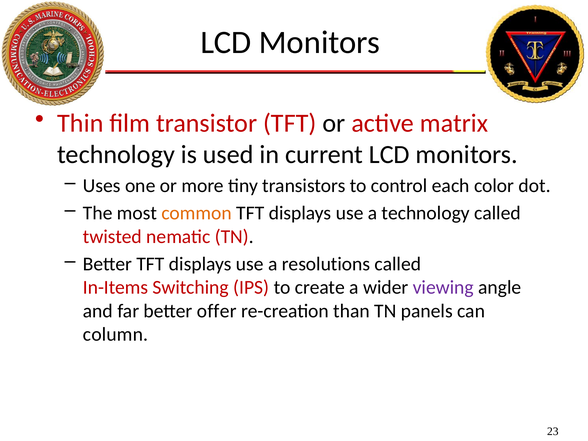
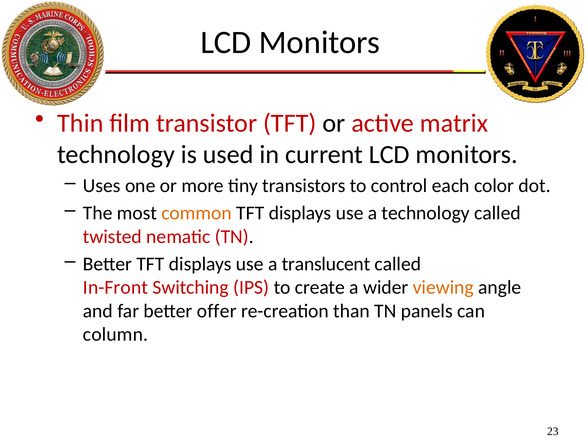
resolutions: resolutions -> translucent (326, 264)
In-Items: In-Items -> In-Front (115, 287)
viewing colour: purple -> orange (443, 287)
